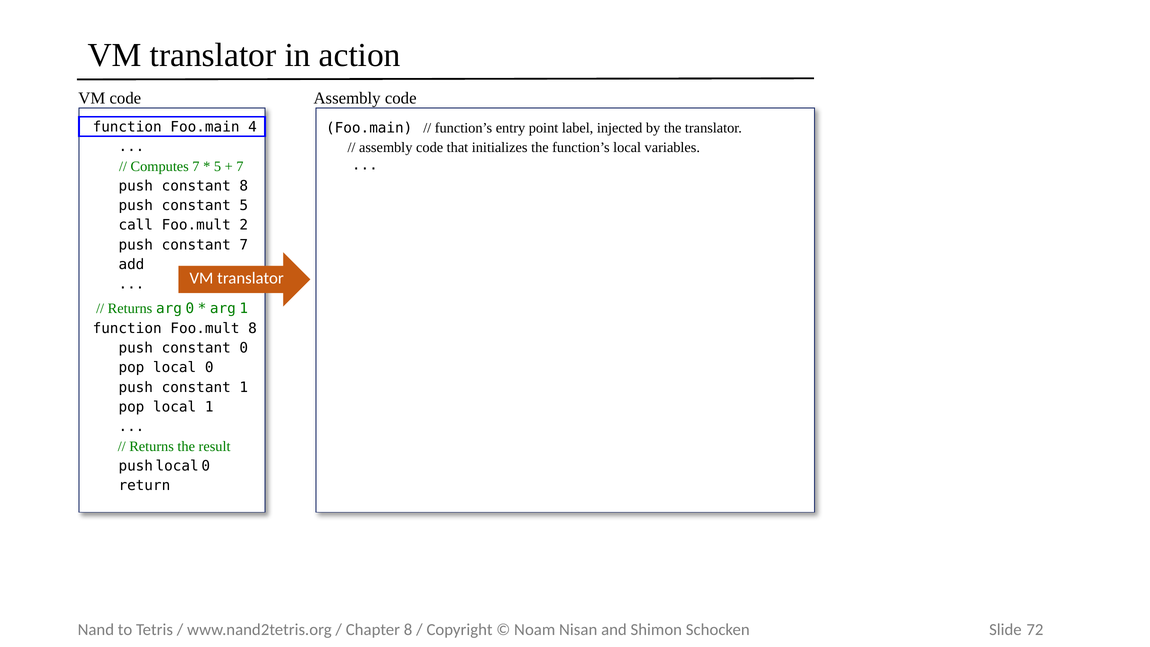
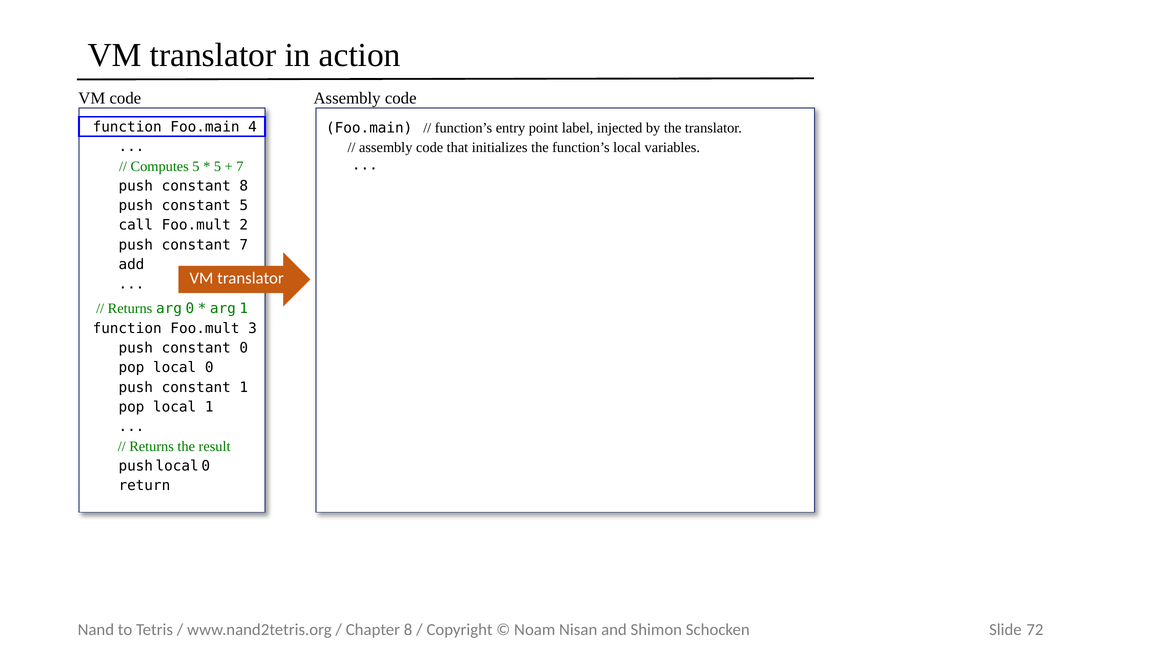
Computes 7: 7 -> 5 (196, 166)
Foo.mult 8: 8 -> 3 (252, 328)
